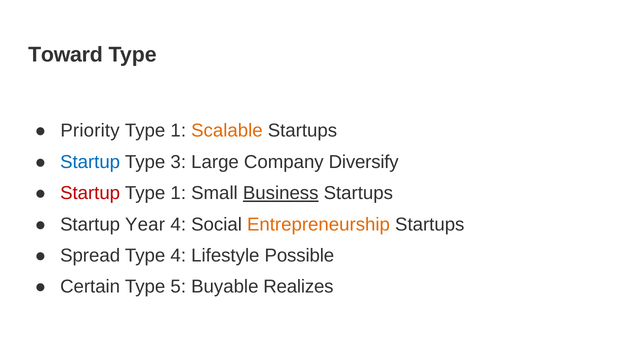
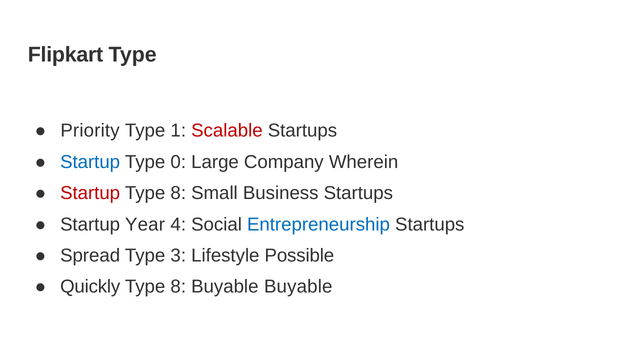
Toward: Toward -> Flipkart (65, 54)
Scalable colour: orange -> red (227, 131)
3: 3 -> 0 (178, 162)
Diversify: Diversify -> Wherein (364, 162)
1: 1 -> 8 (178, 193)
Business underline: present -> none (281, 193)
Entrepreneurship colour: orange -> blue (318, 224)
Type 4: 4 -> 3 (178, 255)
Certain: Certain -> Quickly (90, 286)
5: 5 -> 8 (178, 286)
Buyable Realizes: Realizes -> Buyable (298, 286)
